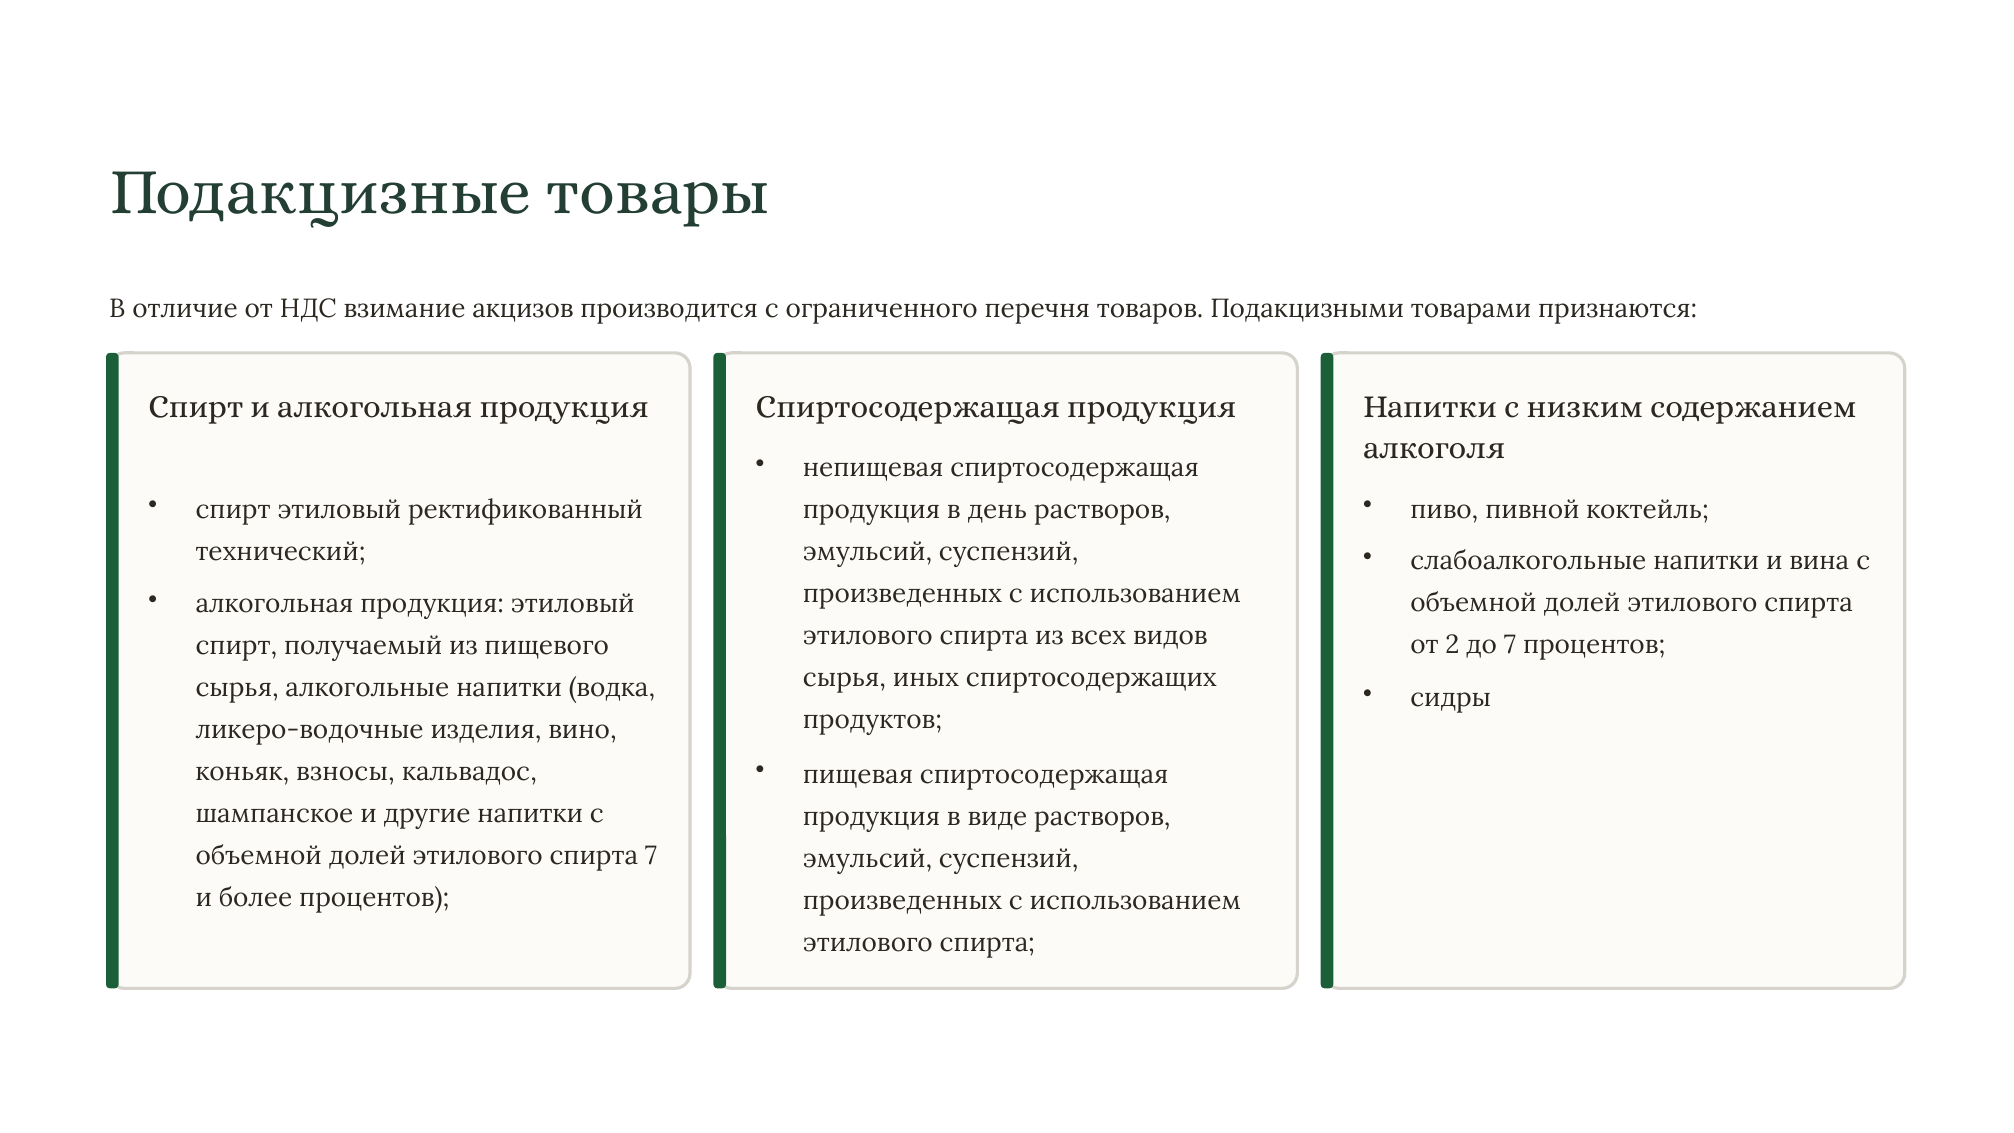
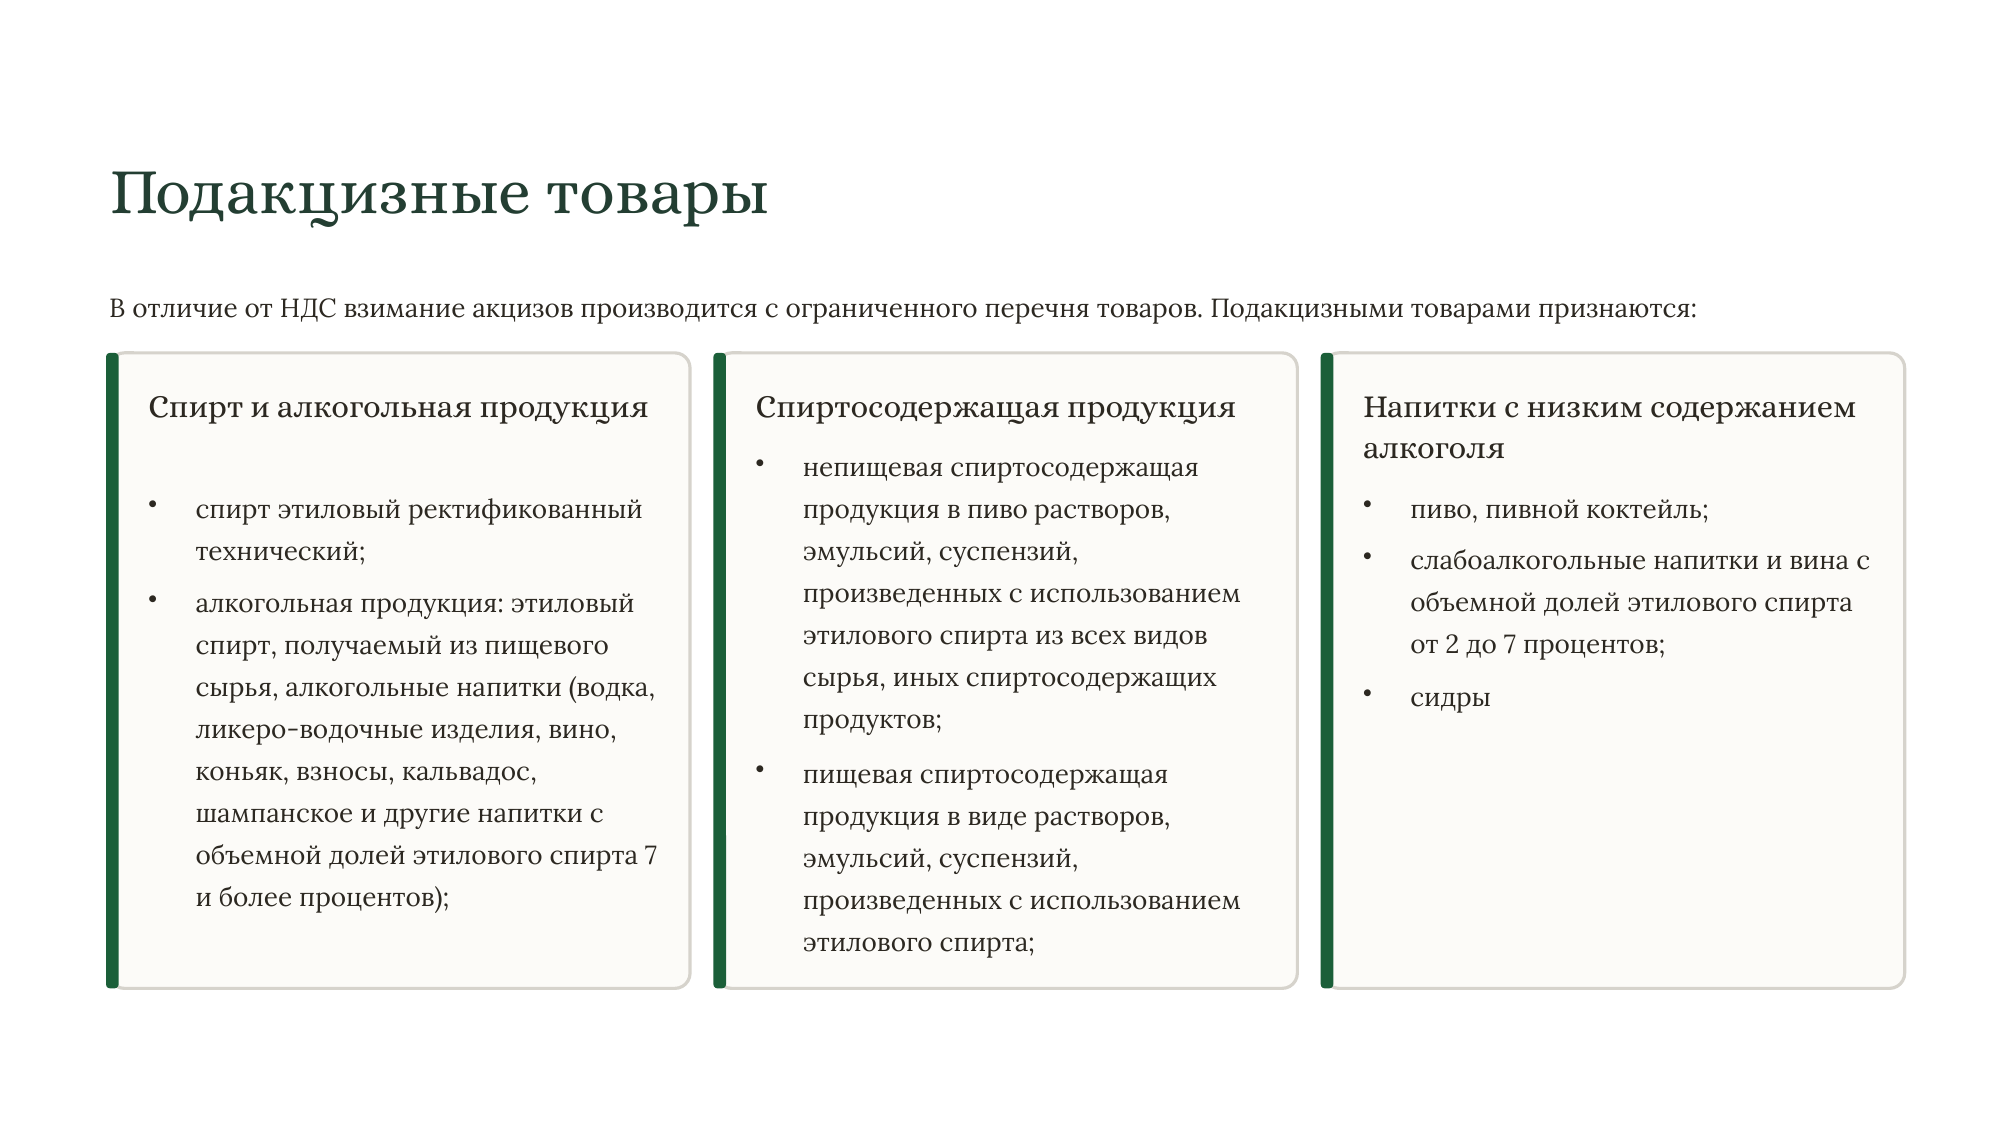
в день: день -> пиво (998, 510)
